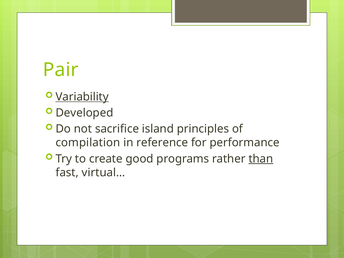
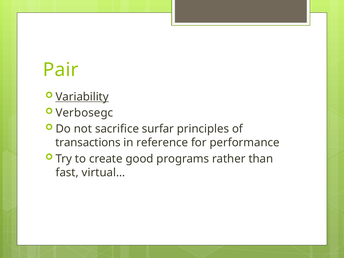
Developed: Developed -> Verbosegc (84, 113)
island: island -> surfar (158, 129)
compilation: compilation -> transactions (88, 143)
than underline: present -> none (261, 159)
